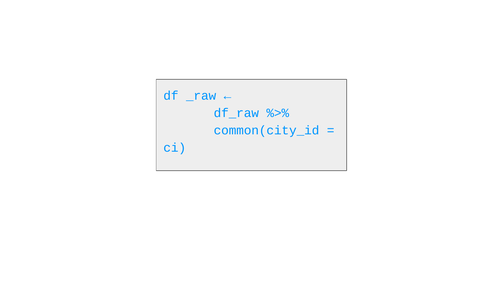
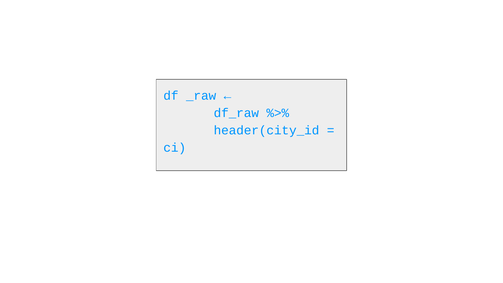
common(city_id: common(city_id -> header(city_id (266, 130)
